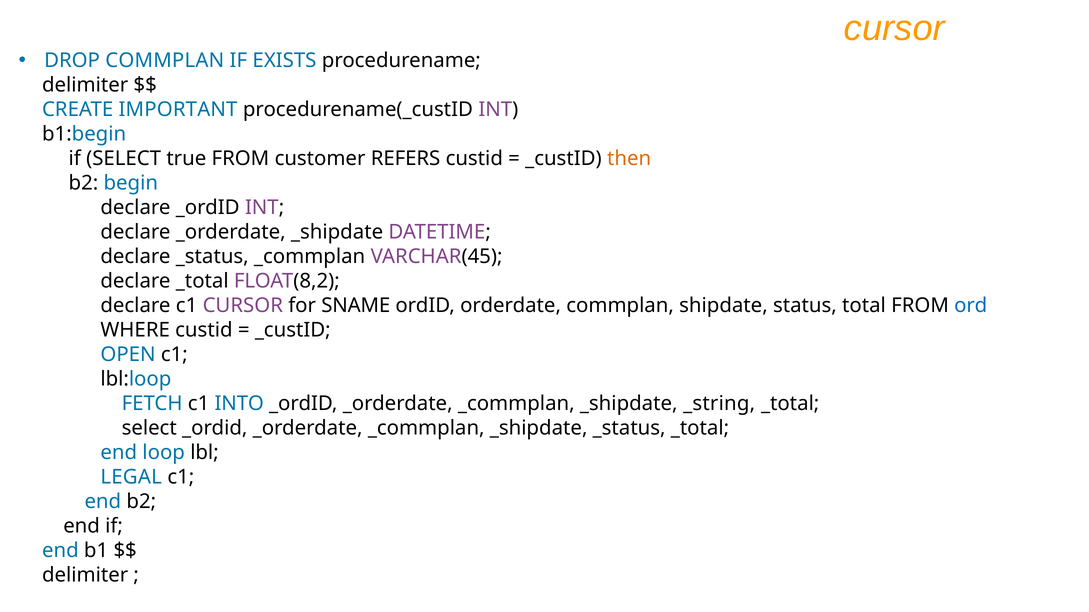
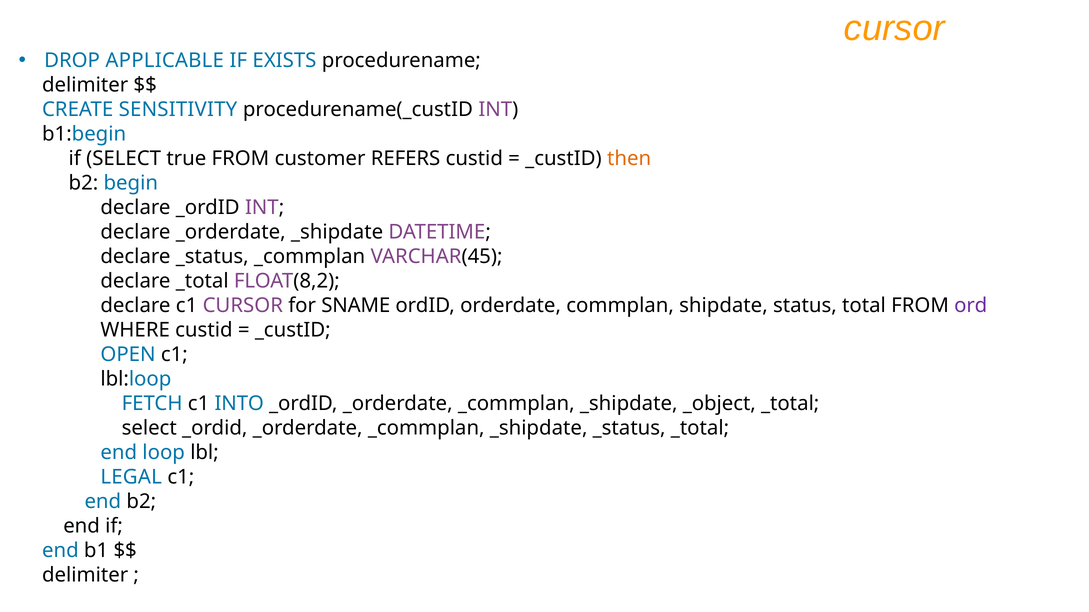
DROP COMMPLAN: COMMPLAN -> APPLICABLE (165, 61)
IMPORTANT: IMPORTANT -> SENSITIVITY (178, 110)
ord colour: blue -> purple (971, 306)
_string: _string -> _object (719, 404)
